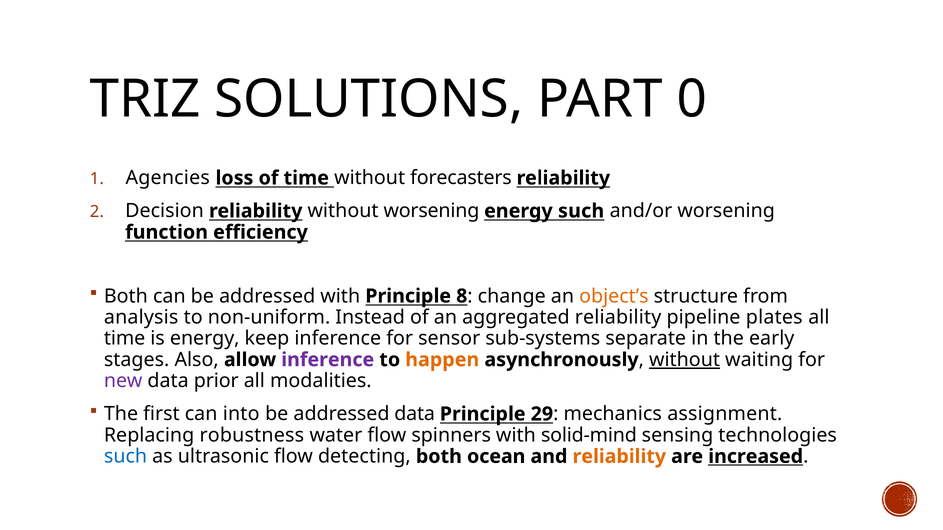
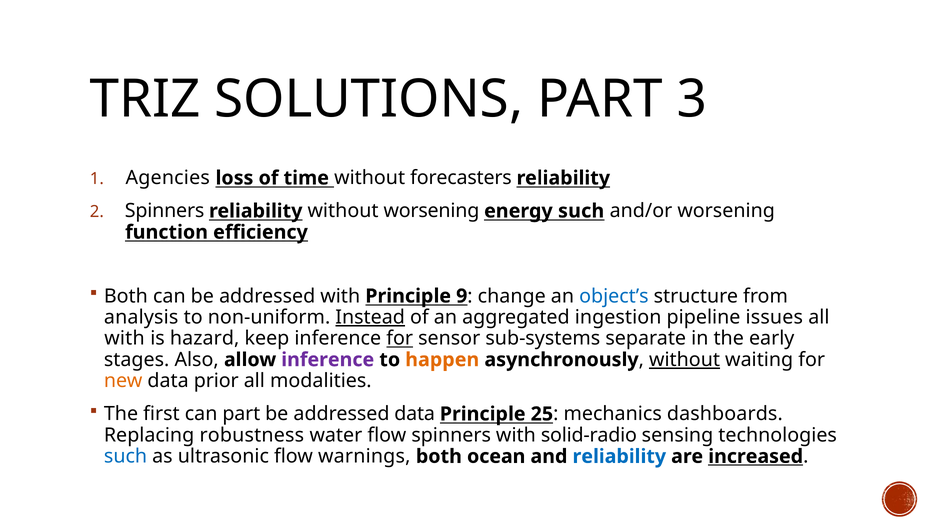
0: 0 -> 3 (692, 99)
Decision: Decision -> Spinners (165, 211)
8: 8 -> 9 (462, 296)
object’s colour: orange -> blue (614, 296)
Instead underline: none -> present (370, 318)
aggregated reliability: reliability -> ingestion (618, 318)
plates: plates -> issues (774, 318)
time: time -> with (124, 339)
is energy: energy -> hazard (205, 339)
for underline: none -> present (400, 339)
new colour: purple -> orange (123, 381)
can into: into -> part (241, 414)
29: 29 -> 25 (542, 414)
assignment: assignment -> dashboards (725, 414)
solid-mind: solid-mind -> solid-radio (589, 436)
detecting: detecting -> warnings (364, 457)
reliability colour: orange -> blue (619, 457)
